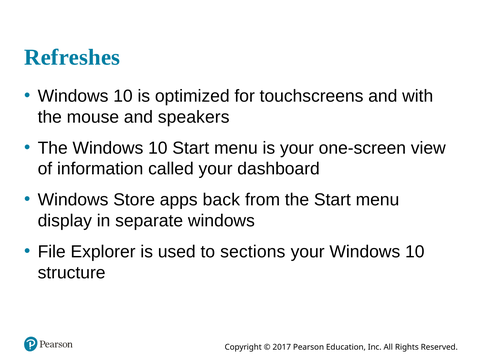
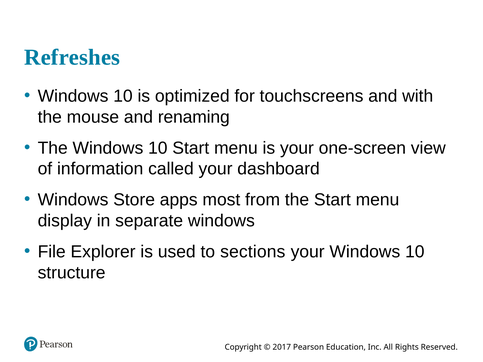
speakers: speakers -> renaming (194, 117)
back: back -> most (221, 200)
